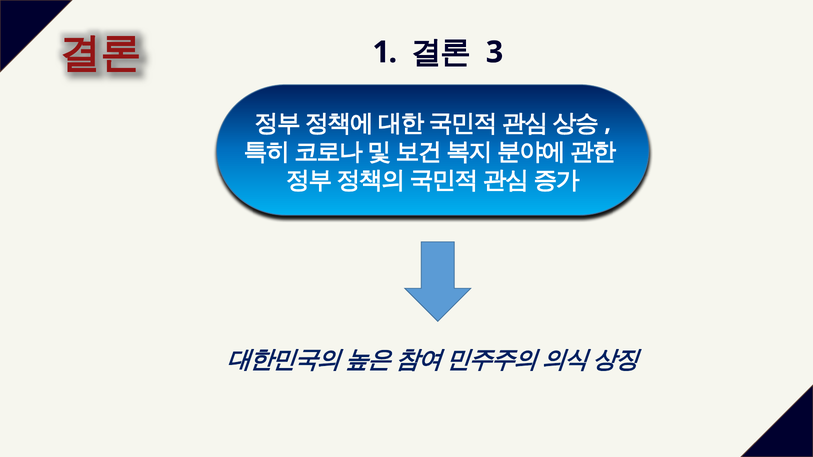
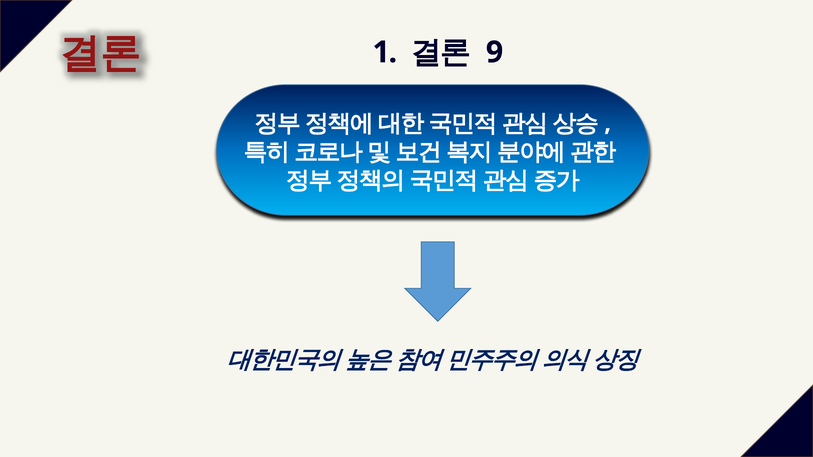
3: 3 -> 9 (495, 52)
